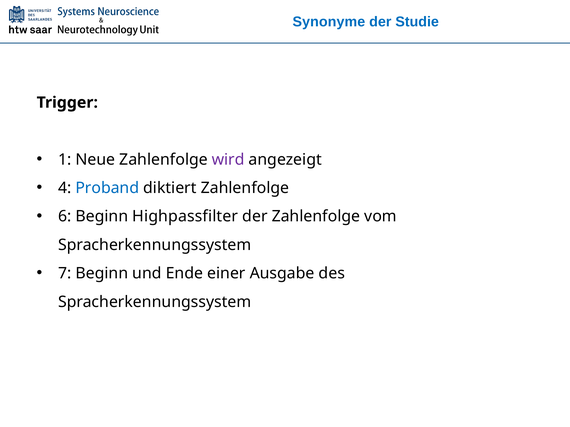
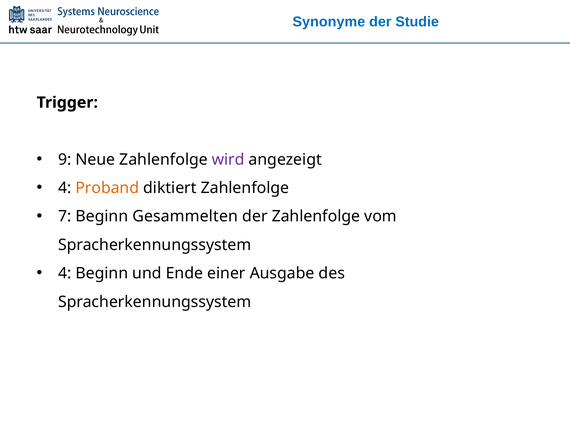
1: 1 -> 9 (65, 160)
Proband colour: blue -> orange (107, 188)
6: 6 -> 7 (65, 217)
Highpassfilter: Highpassfilter -> Gesammelten (185, 217)
7: 7 -> 4 (65, 274)
